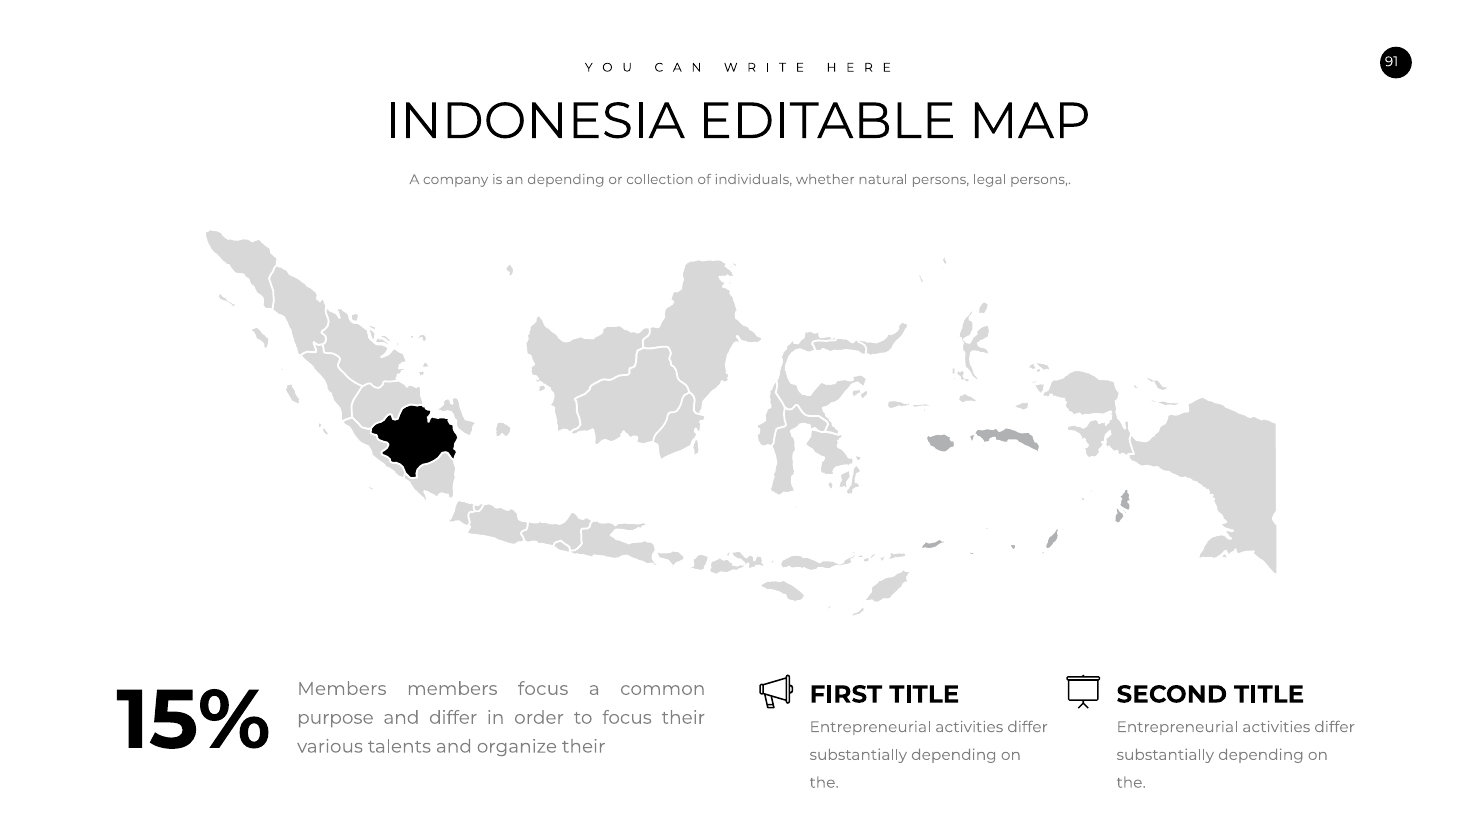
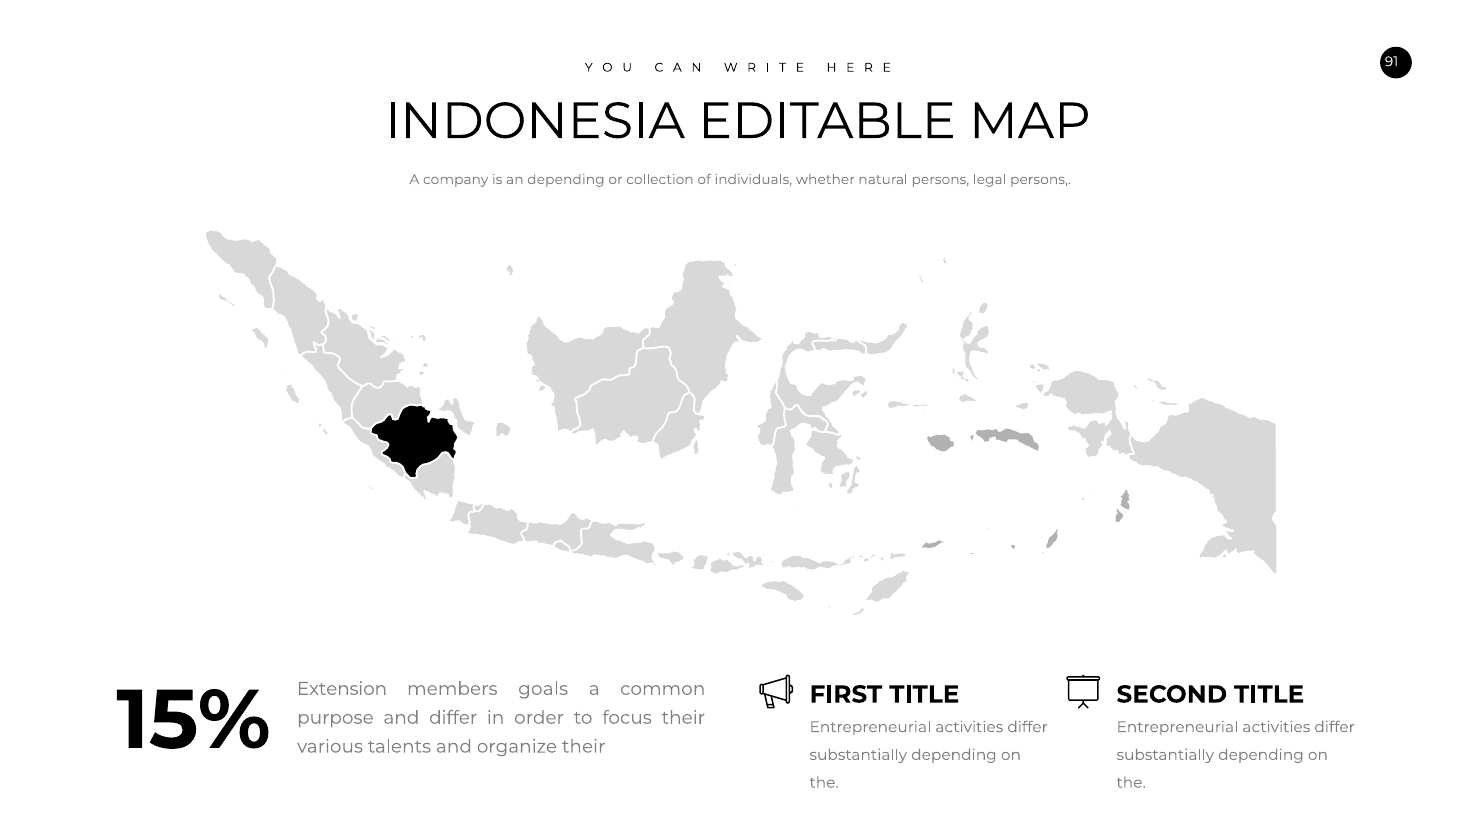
Members: Members -> Extension (342, 689)
members focus: focus -> goals (543, 689)
